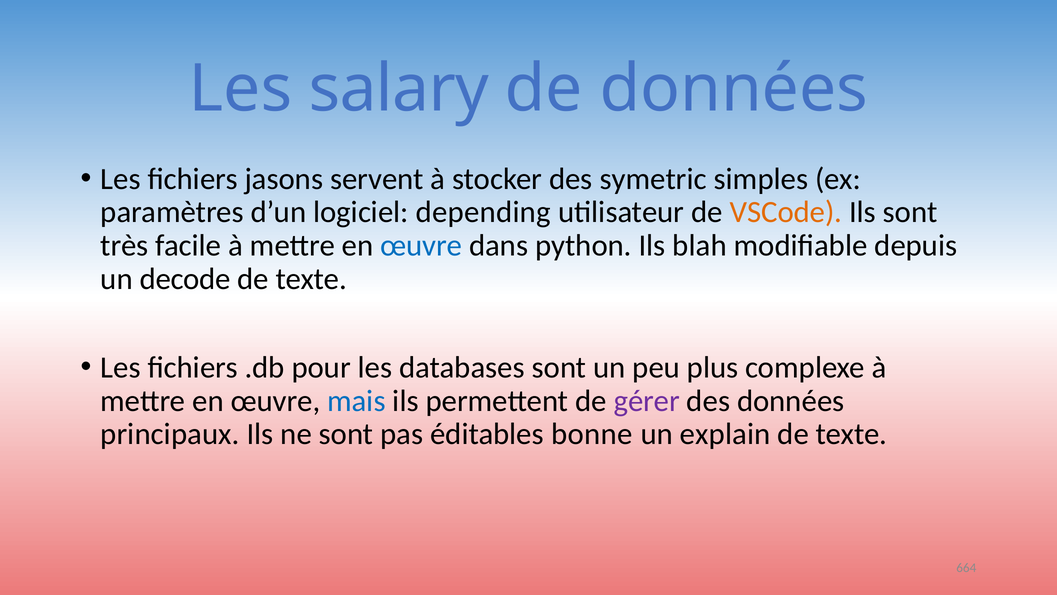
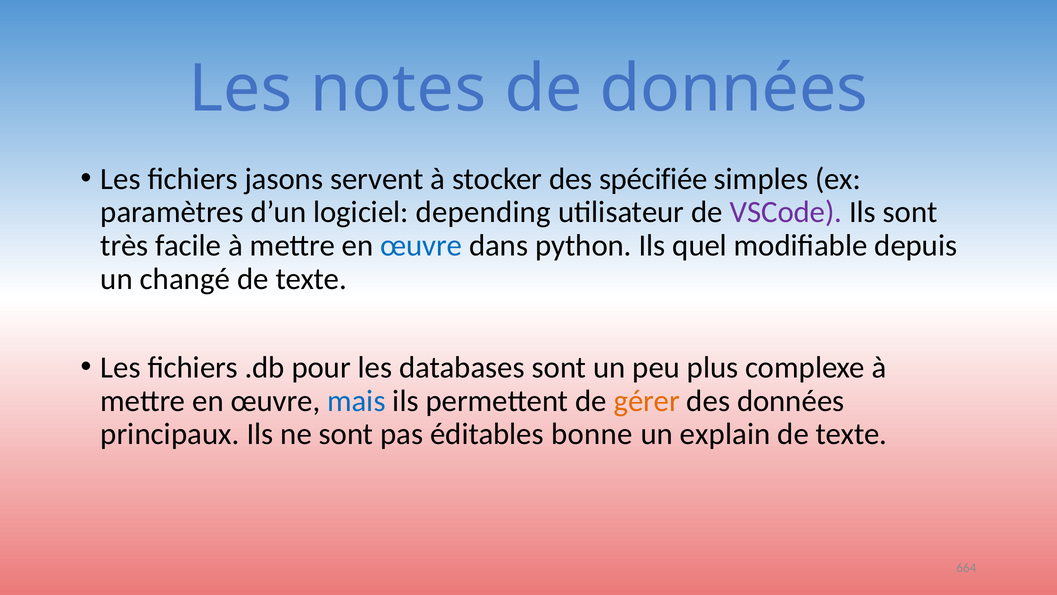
salary: salary -> notes (398, 89)
symetric: symetric -> spécifiée (653, 179)
VSCode colour: orange -> purple (786, 212)
blah: blah -> quel (700, 245)
decode: decode -> changé (185, 279)
gérer colour: purple -> orange (647, 401)
